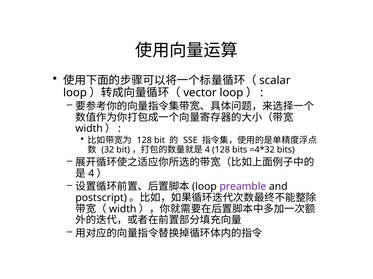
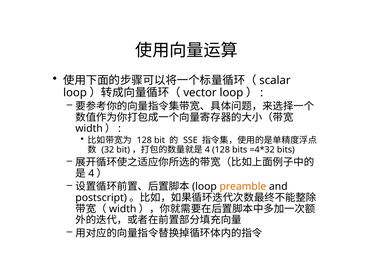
preamble colour: purple -> orange (243, 187)
